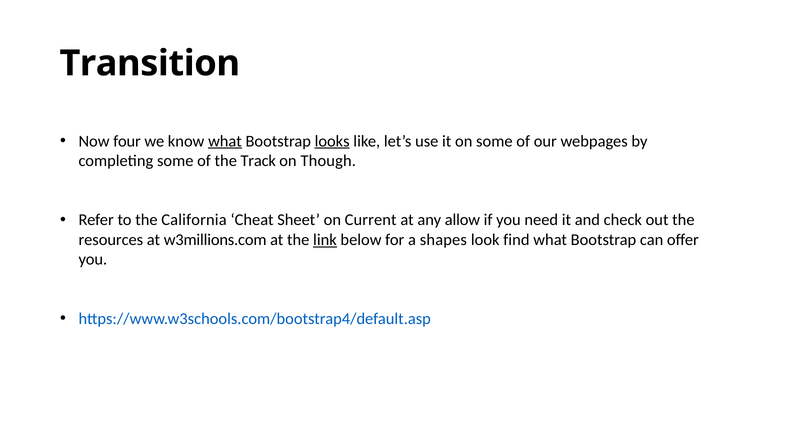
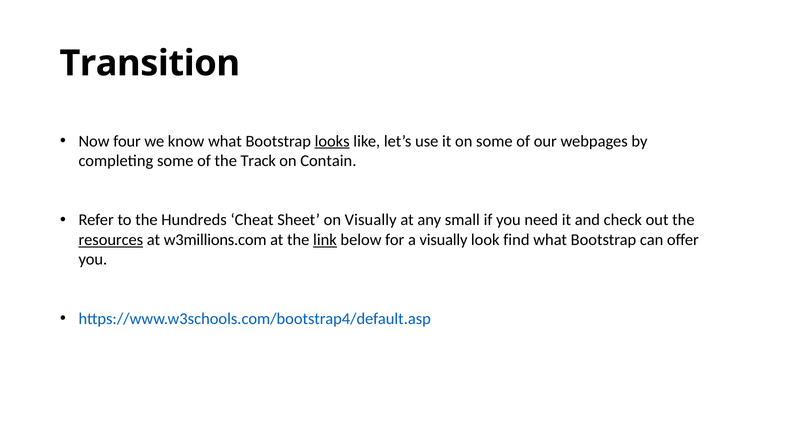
what underline: present -> none (225, 141)
Though: Though -> Contain (328, 161)
California: California -> Hundreds (194, 220)
on Current: Current -> Visually (371, 220)
allow: allow -> small (462, 220)
resources underline: none -> present (111, 240)
a shapes: shapes -> visually (444, 240)
